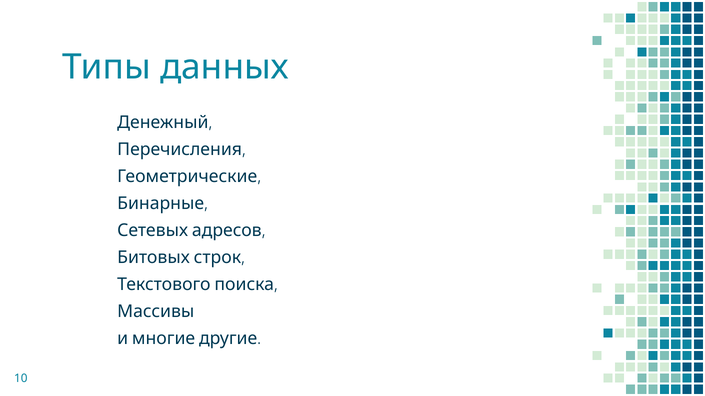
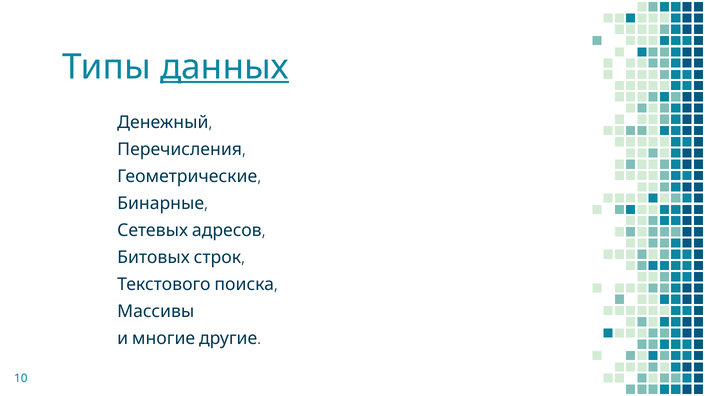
данных underline: none -> present (225, 67)
